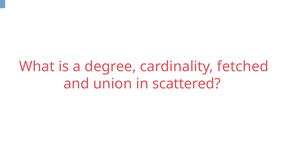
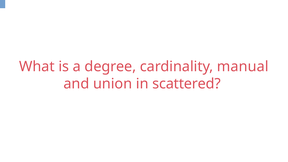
fetched: fetched -> manual (243, 67)
